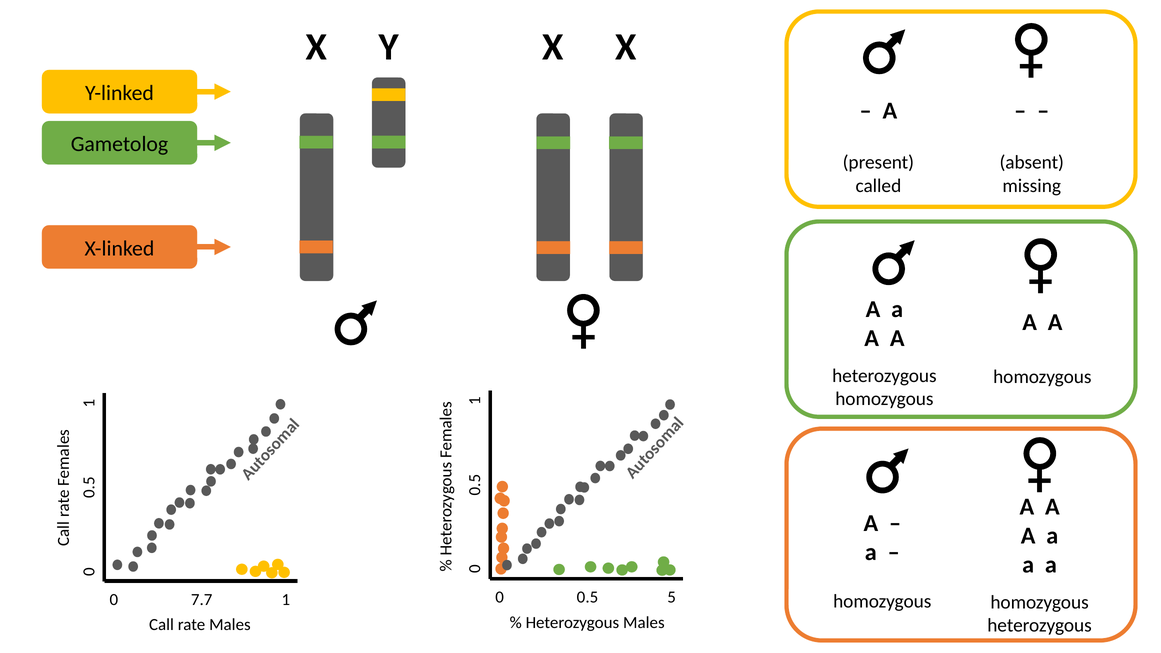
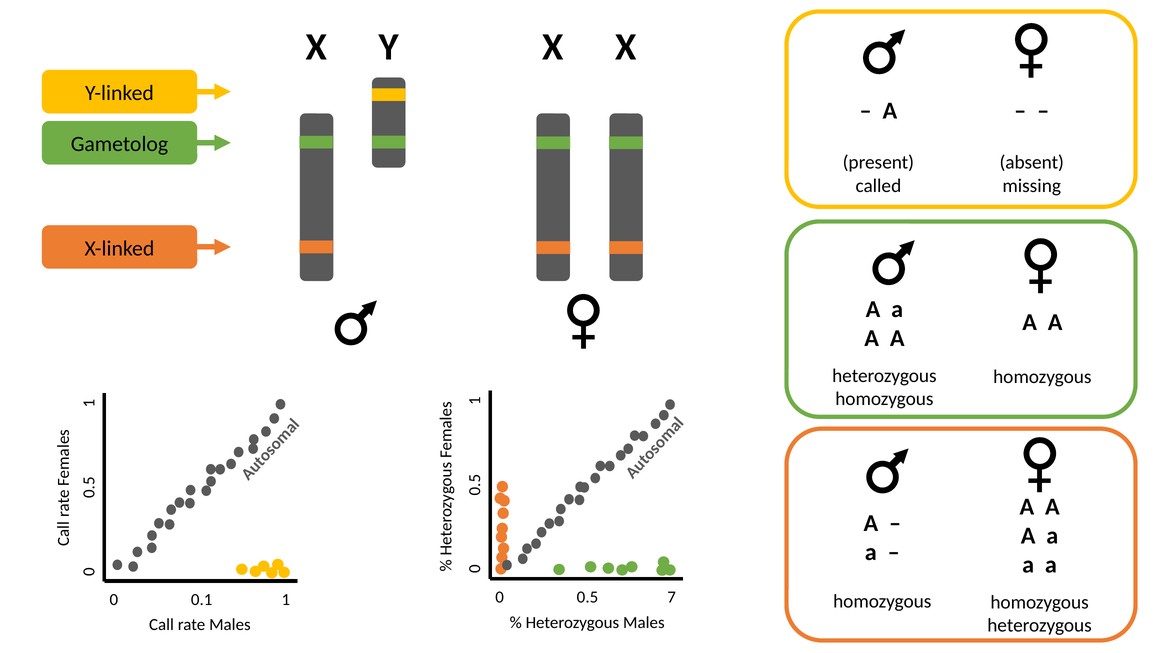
0.5 5: 5 -> 7 (672, 597)
7.7: 7.7 -> 0.1 (202, 600)
